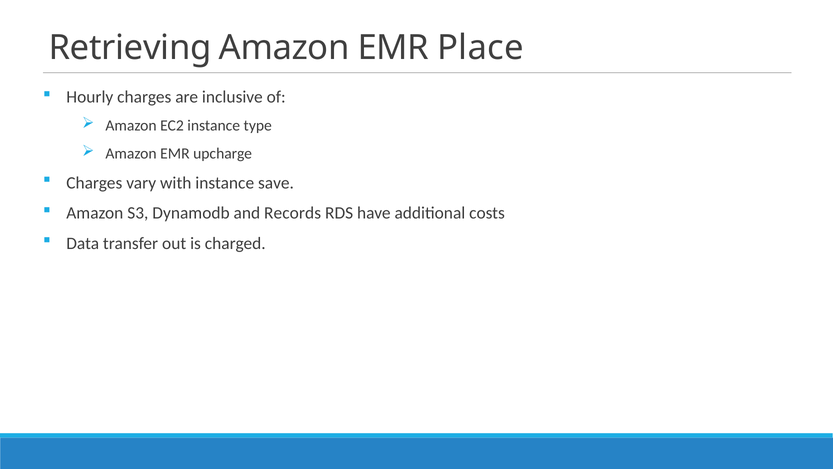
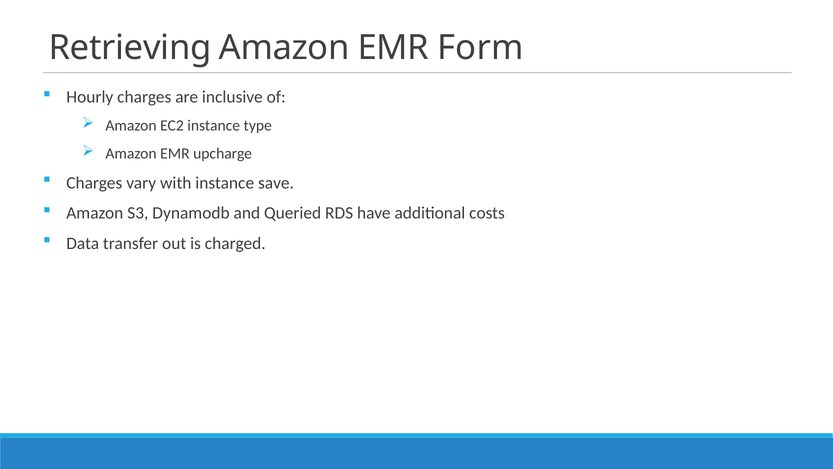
Place: Place -> Form (480, 48)
Records: Records -> Queried (293, 213)
